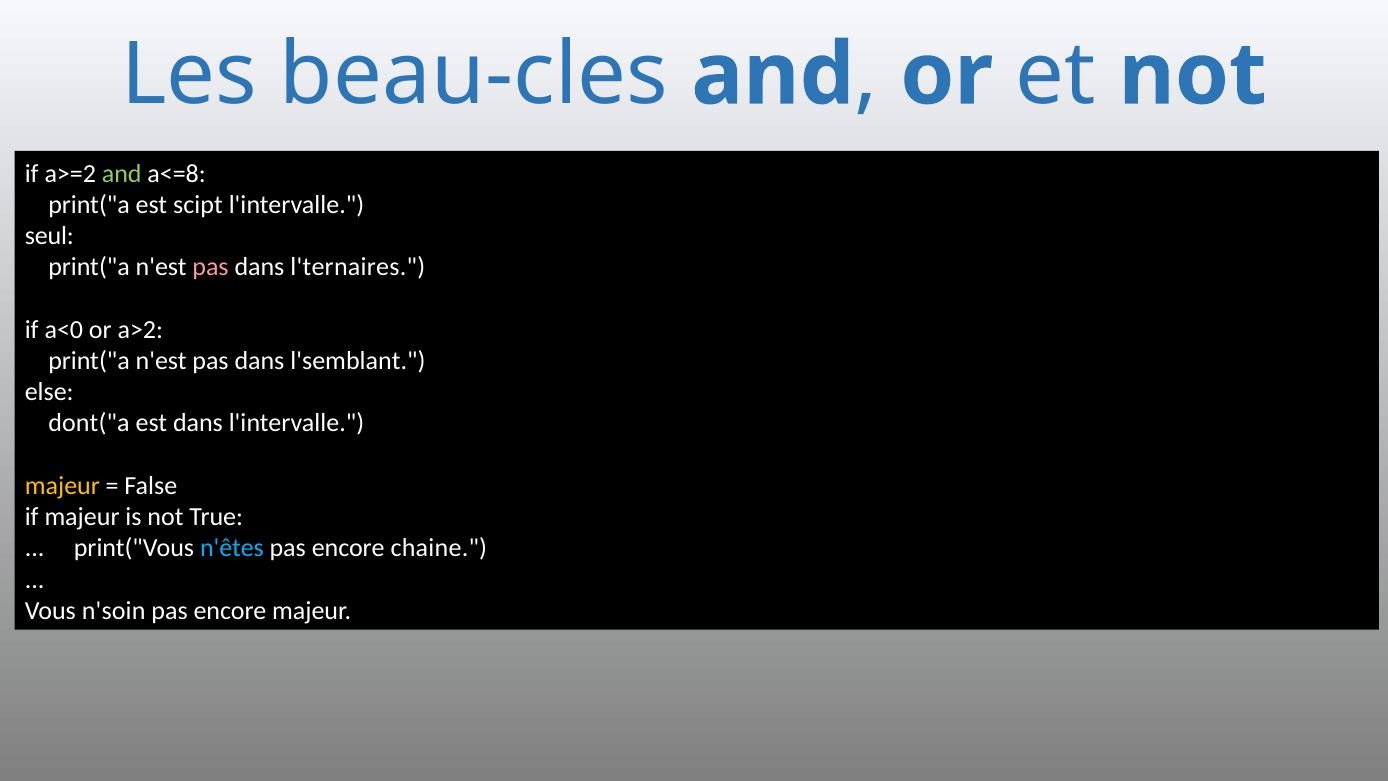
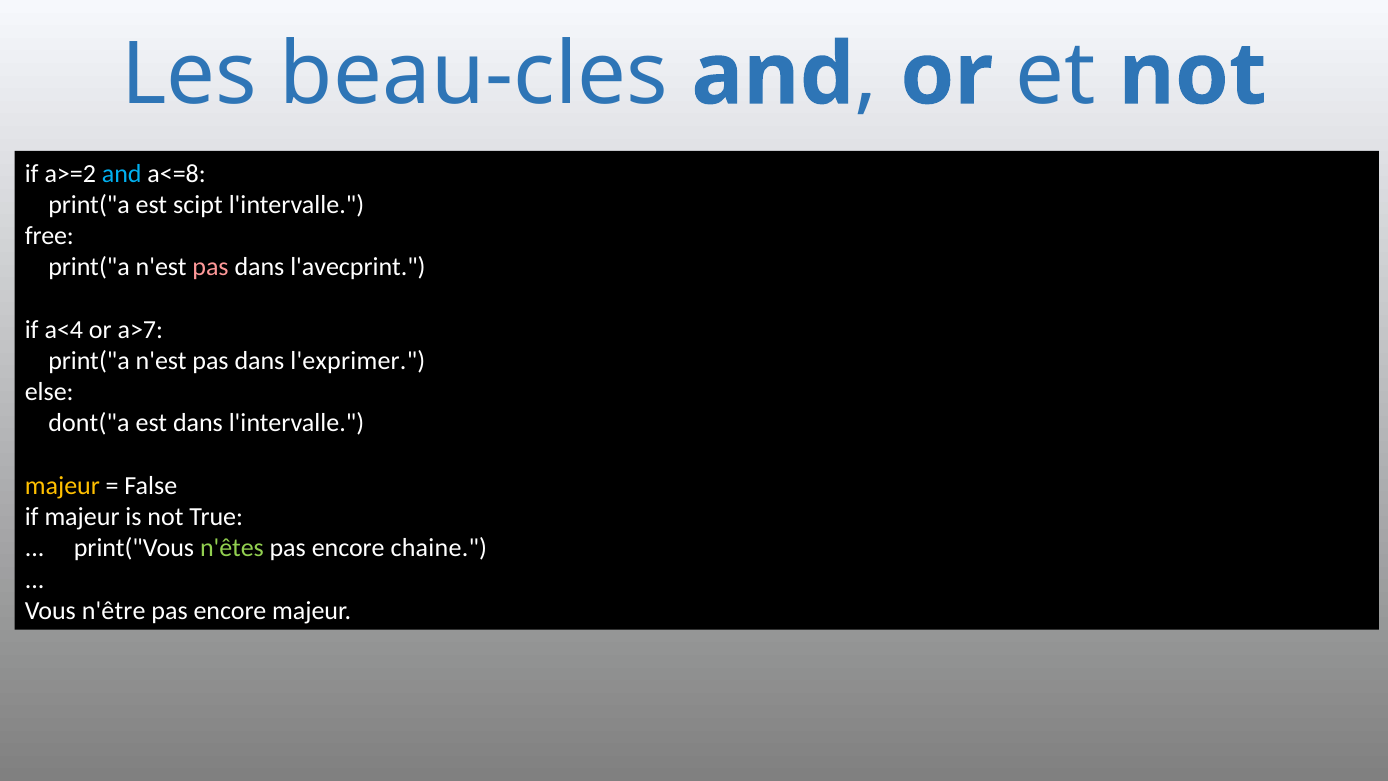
and colour: light green -> light blue (122, 173)
seul: seul -> free (49, 236)
l'ternaires: l'ternaires -> l'avecprint (358, 267)
a<0: a<0 -> a<4 (64, 330)
a>2: a>2 -> a>7 (140, 330)
l'semblant: l'semblant -> l'exprimer (358, 361)
n'êtes colour: light blue -> light green (232, 548)
n'soin: n'soin -> n'être (114, 611)
